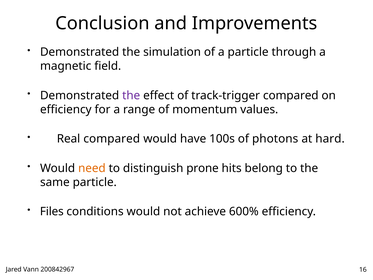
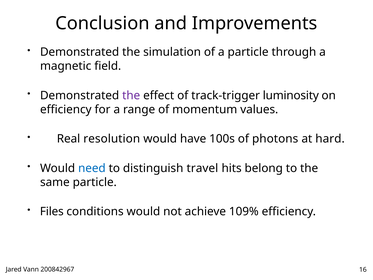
track-trigger compared: compared -> luminosity (291, 95)
Real compared: compared -> resolution (112, 139)
need colour: orange -> blue (92, 168)
prone: prone -> travel (202, 168)
600%: 600% -> 109% (244, 211)
